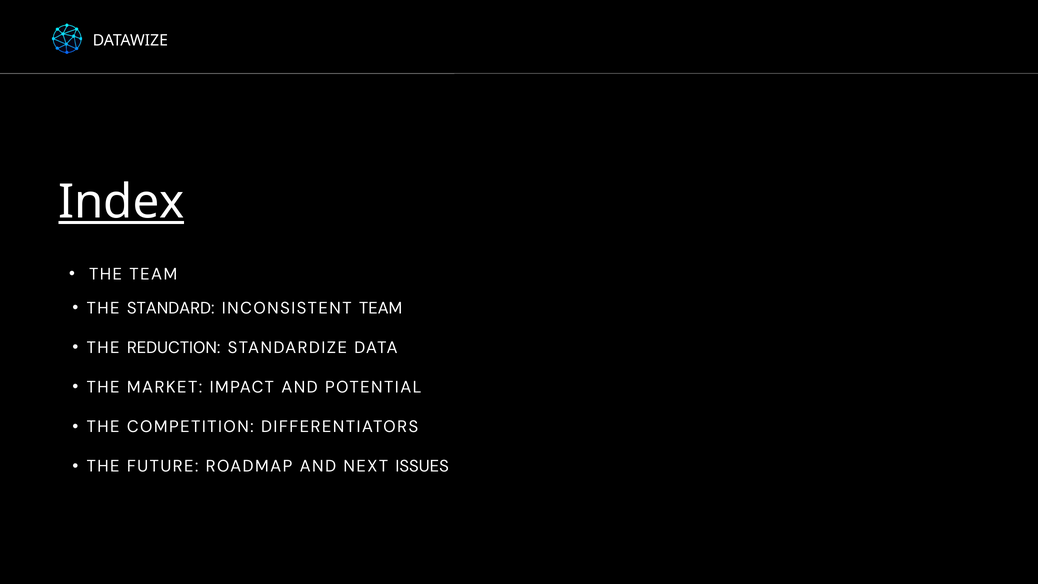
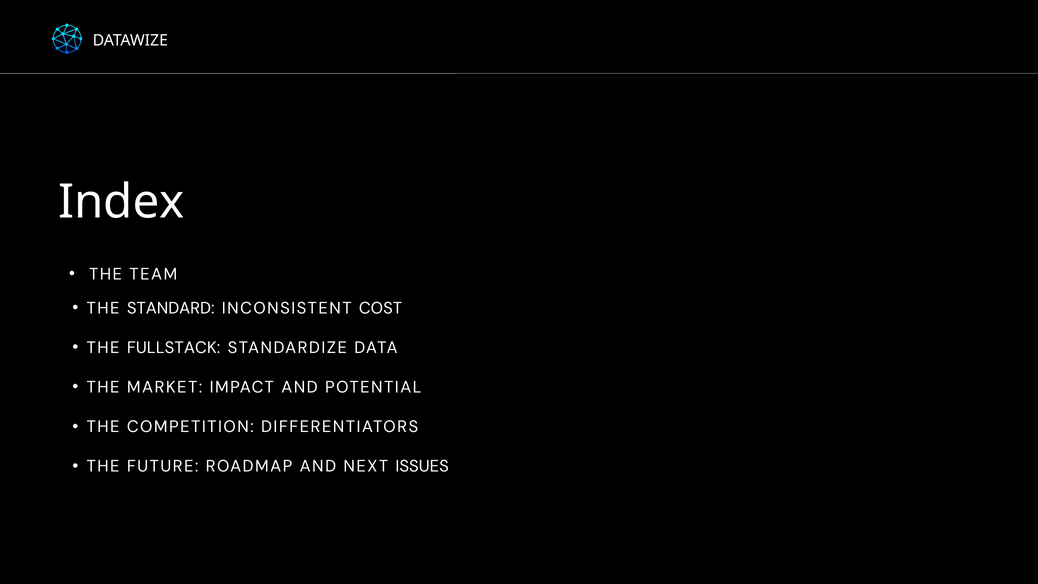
Index underline: present -> none (121, 202)
INCONSISTENT TEAM: TEAM -> COST (381, 308)
REDUCTION: REDUCTION -> FULLSTACK (174, 348)
